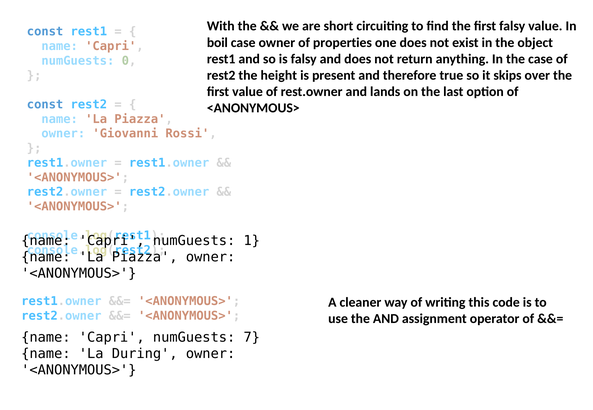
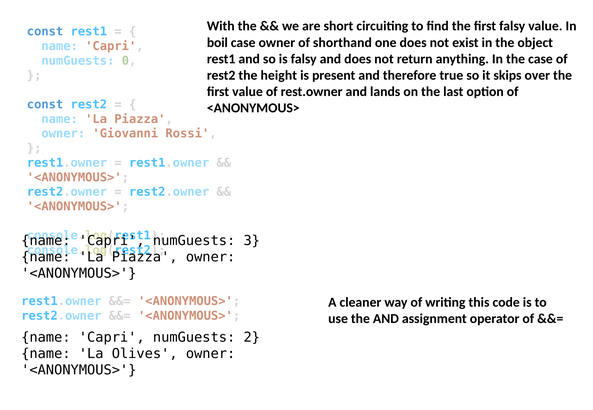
properties: properties -> shorthand (342, 43)
1: 1 -> 3 (252, 241)
7: 7 -> 2 (252, 338)
During: During -> Olives (145, 354)
